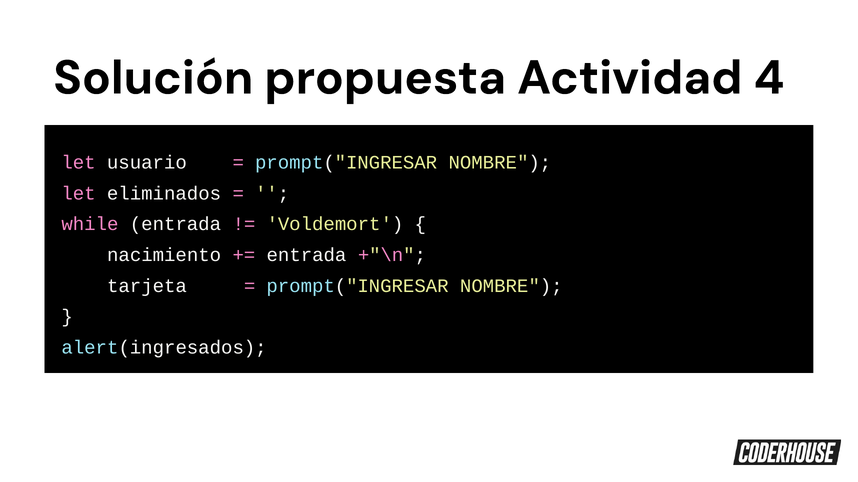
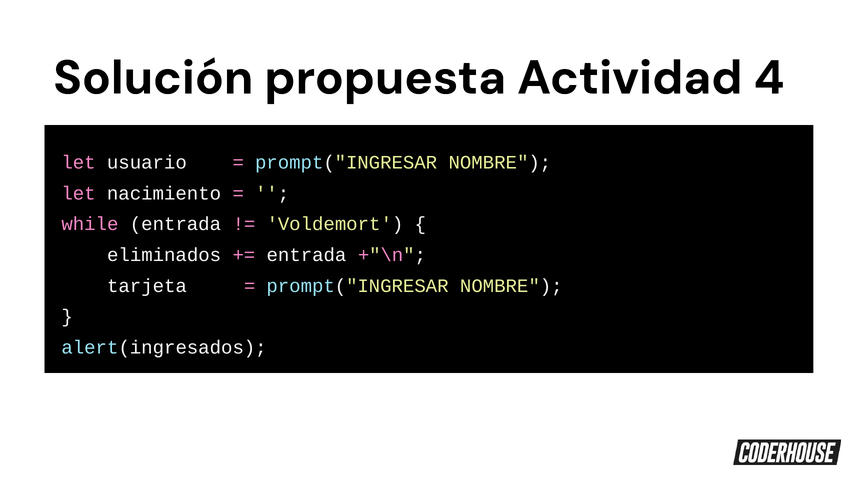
eliminados: eliminados -> nacimiento (164, 194)
nacimiento: nacimiento -> eliminados (164, 255)
